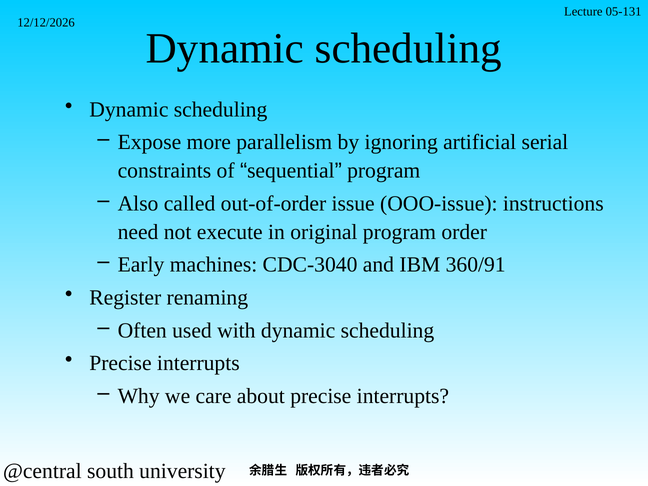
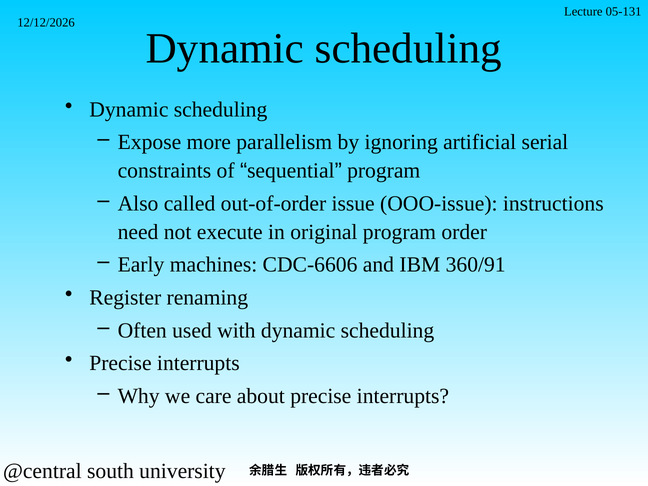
CDC-3040: CDC-3040 -> CDC-6606 (310, 265)
